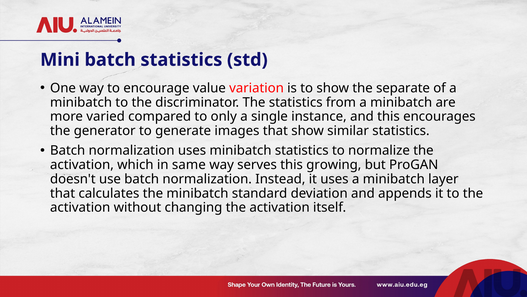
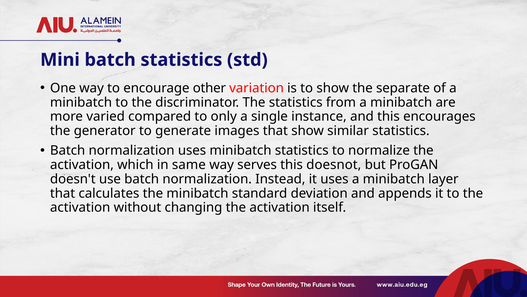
value: value -> other (209, 88)
growing: growing -> doesnot (334, 165)
